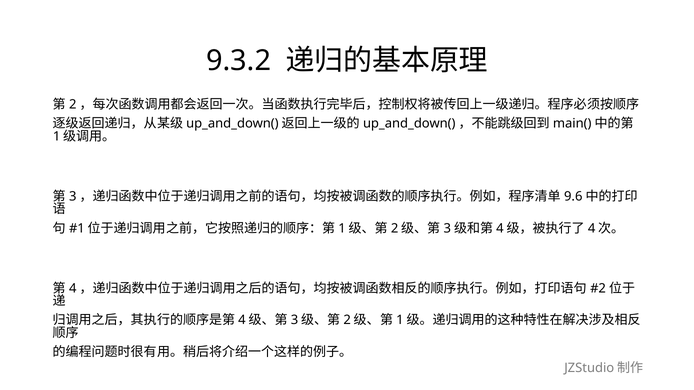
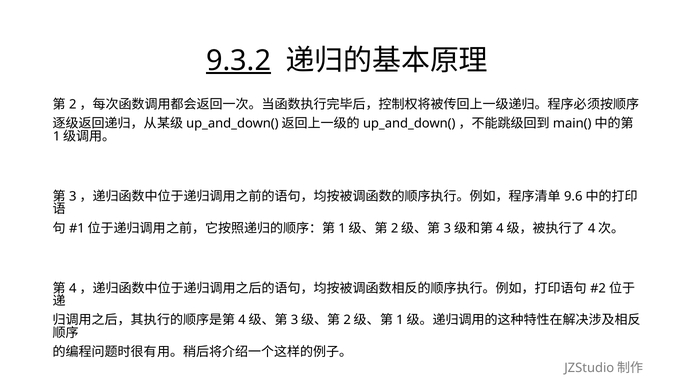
9.3.2 underline: none -> present (239, 61)
